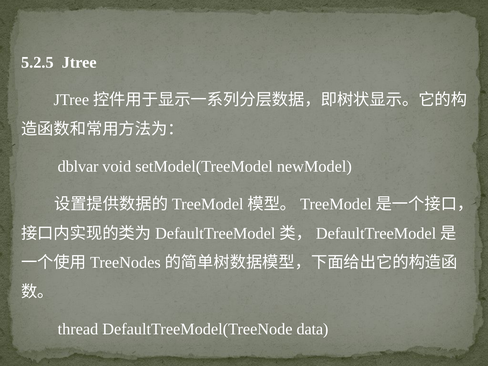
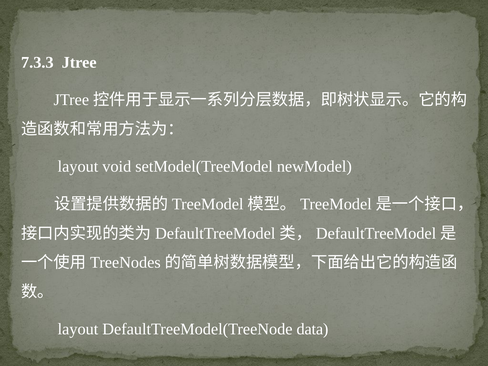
5.2.5: 5.2.5 -> 7.3.3 (37, 63)
dblvar: dblvar -> layout (78, 167)
thread: thread -> layout (78, 329)
